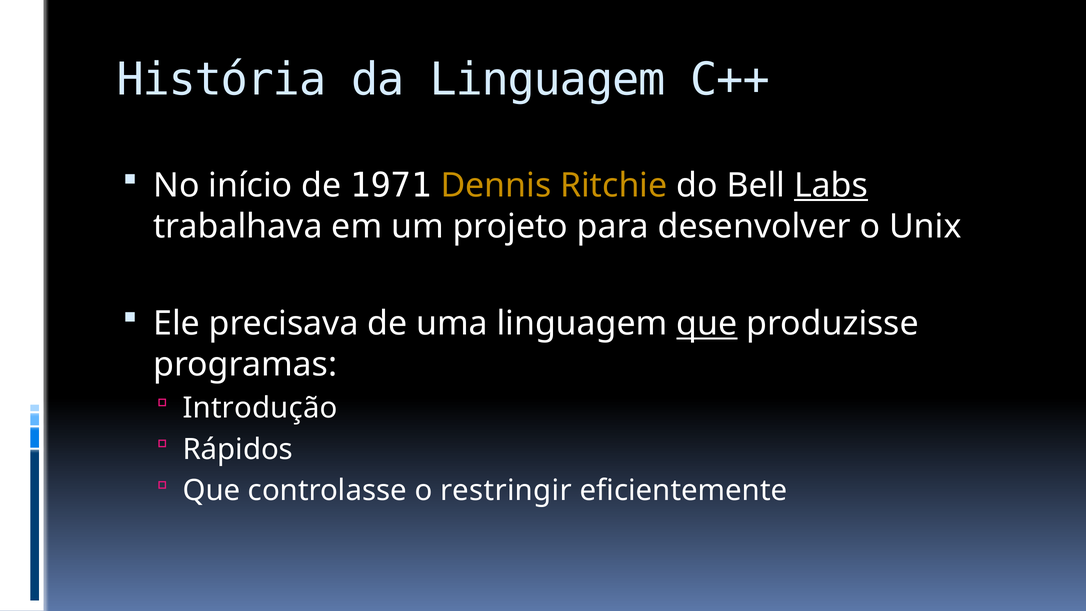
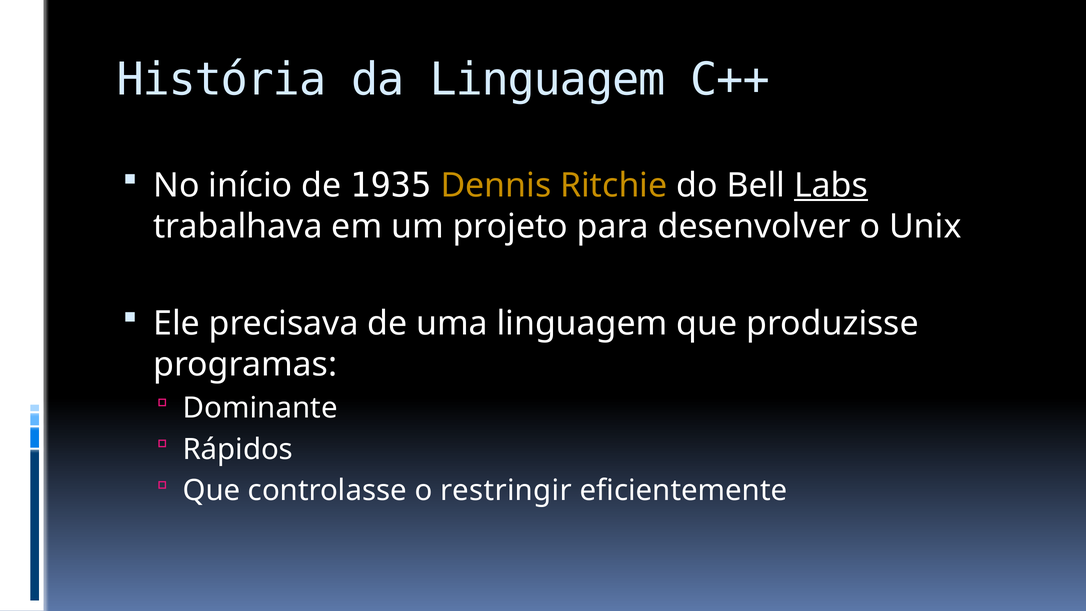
1971: 1971 -> 1935 (391, 186)
que underline: present -> none (707, 324)
Introdução: Introdução -> Dominante (260, 408)
